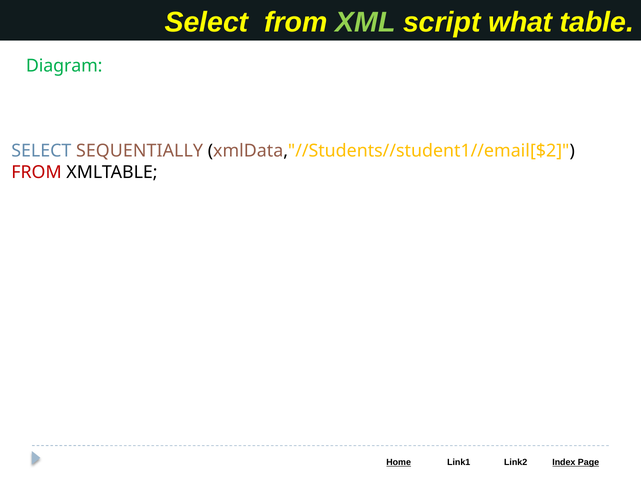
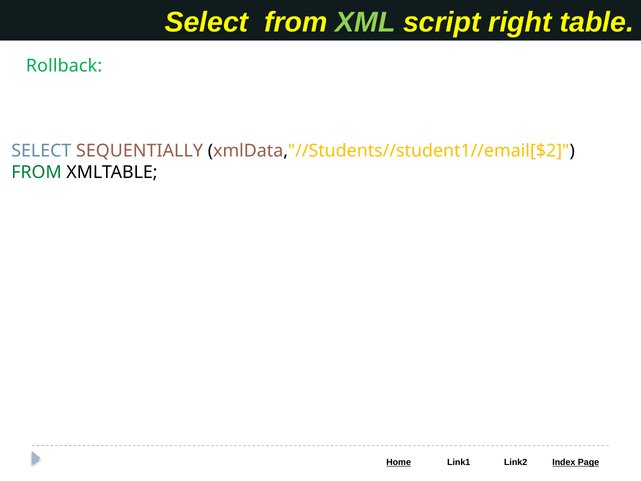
what: what -> right (520, 22)
Diagram: Diagram -> Rollback (64, 66)
FROM colour: red -> green (36, 172)
